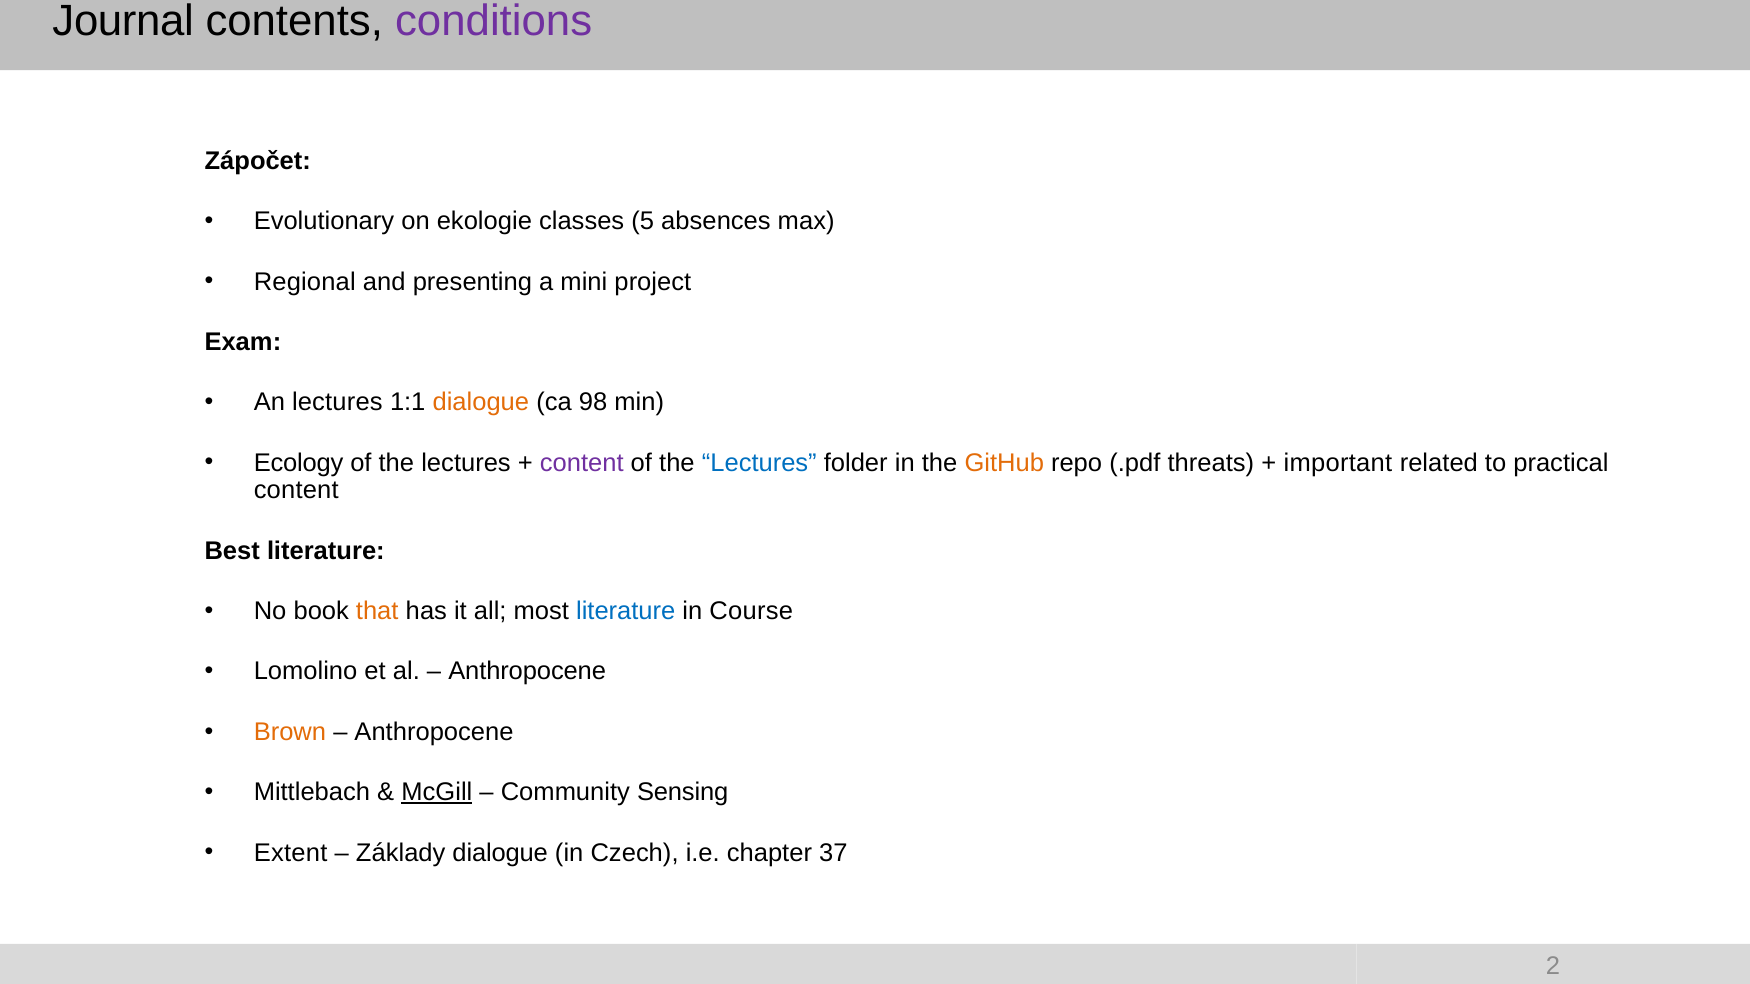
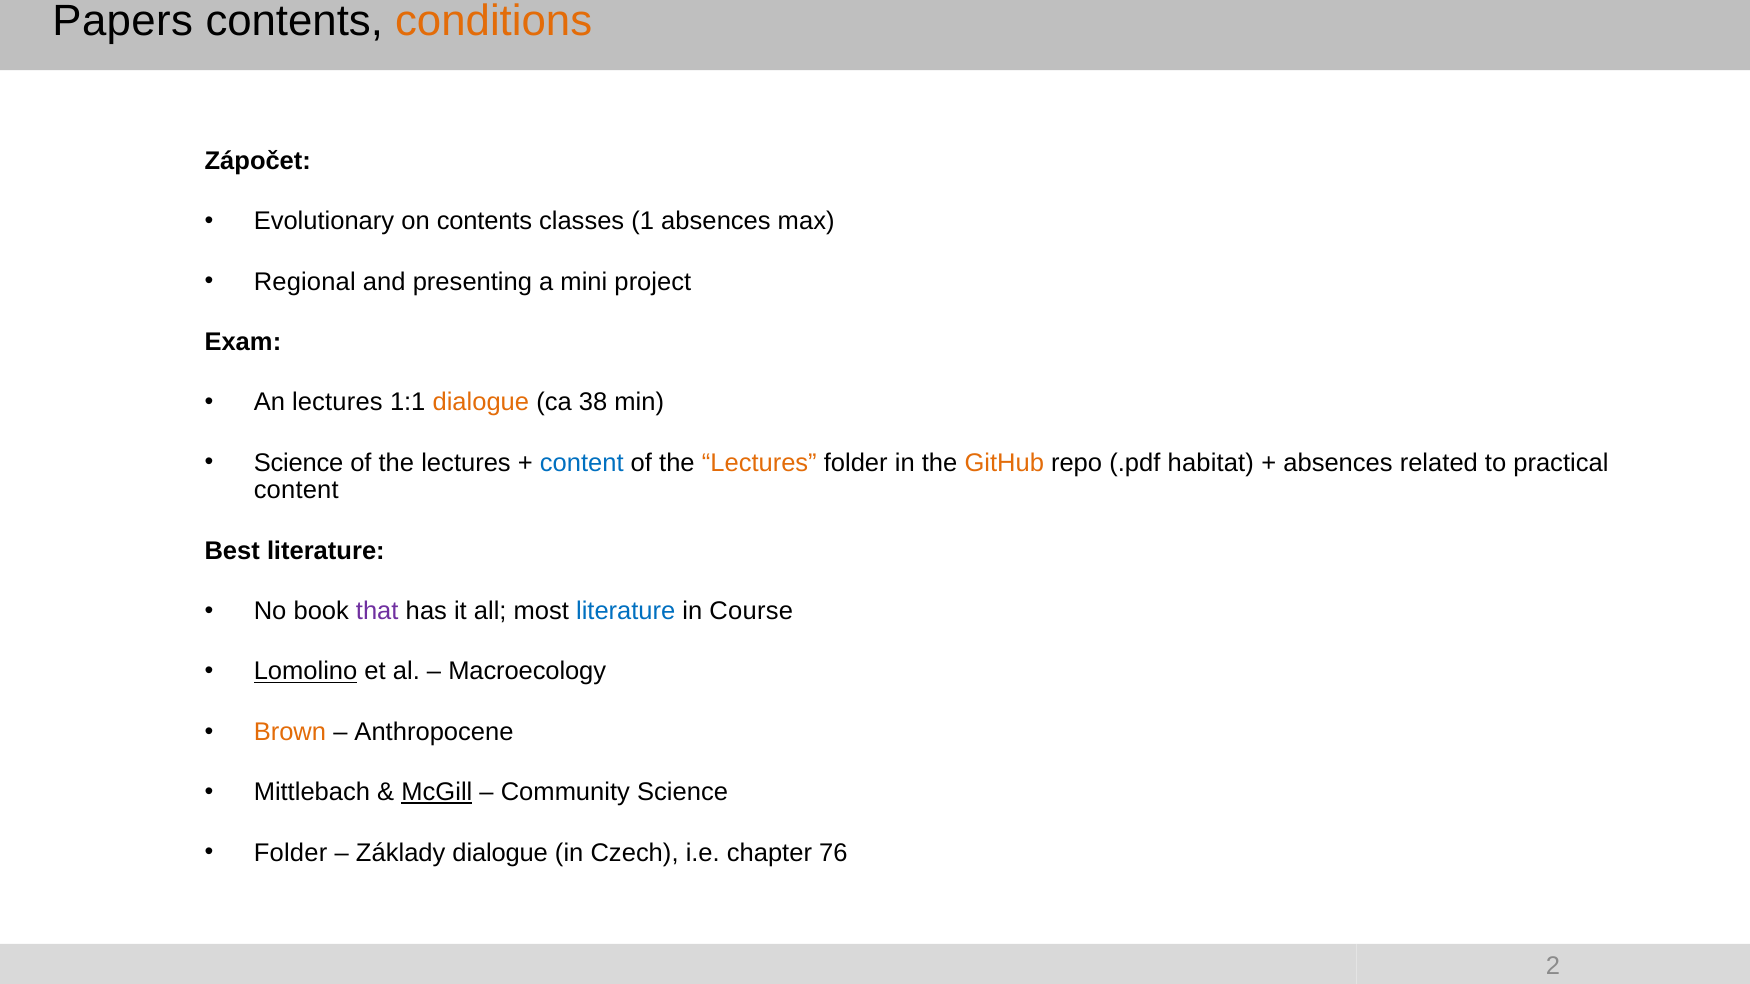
Journal: Journal -> Papers (123, 21)
conditions colour: purple -> orange (494, 21)
on ekologie: ekologie -> contents (484, 221)
5: 5 -> 1 (643, 221)
98: 98 -> 38 (593, 403)
Ecology: Ecology -> Science (299, 463)
content colour: purple -> blue (582, 463)
Lectures colour: blue -> orange (759, 463)
threats: threats -> habitat (1211, 463)
important: important -> absences (1338, 463)
that colour: orange -> purple (377, 611)
Lomolino underline: none -> present (306, 672)
Anthropocene: Anthropocene -> Macroecology (527, 672)
Community Sensing: Sensing -> Science (683, 793)
Extent: Extent -> Folder (291, 853)
37: 37 -> 76 (833, 853)
